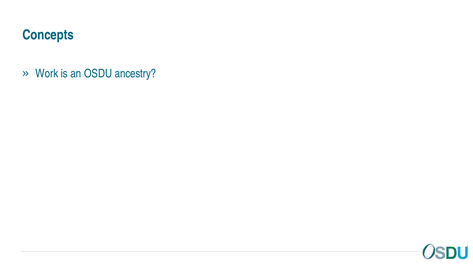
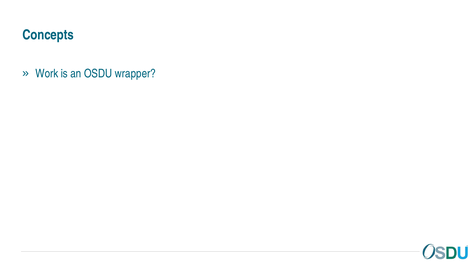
ancestry: ancestry -> wrapper (135, 74)
